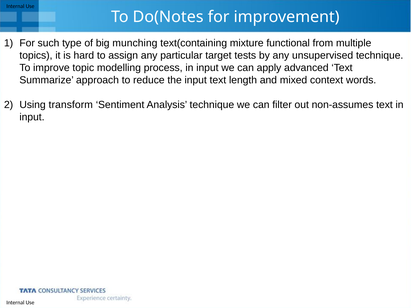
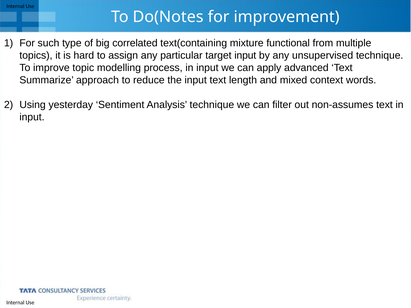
munching: munching -> correlated (135, 43)
target tests: tests -> input (245, 55)
transform: transform -> yesterday (71, 105)
